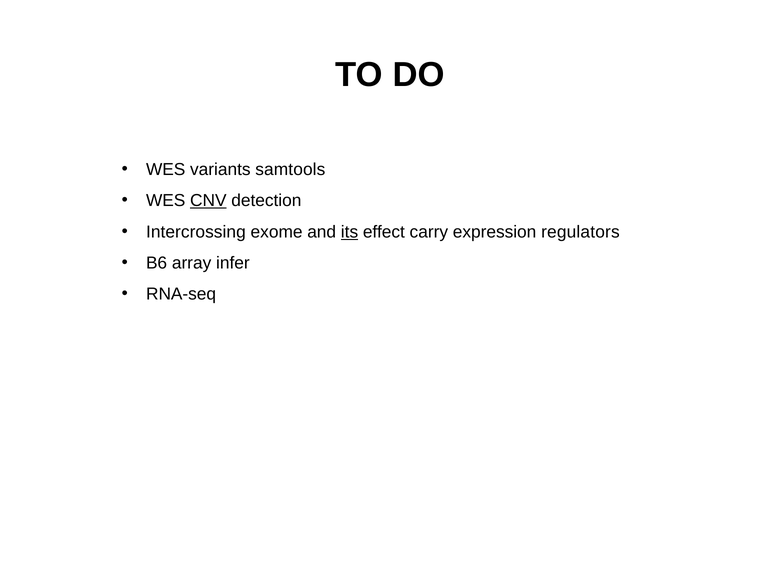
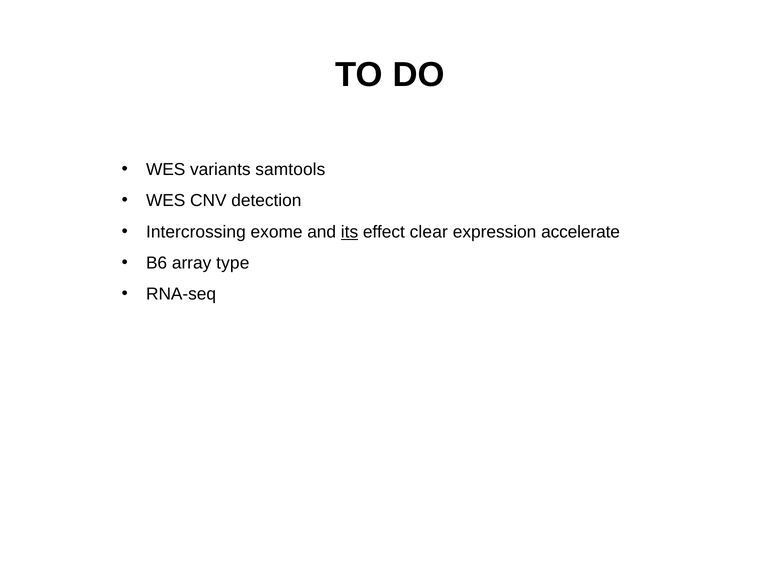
CNV underline: present -> none (208, 201)
carry: carry -> clear (429, 232)
regulators: regulators -> accelerate (581, 232)
infer: infer -> type (233, 263)
